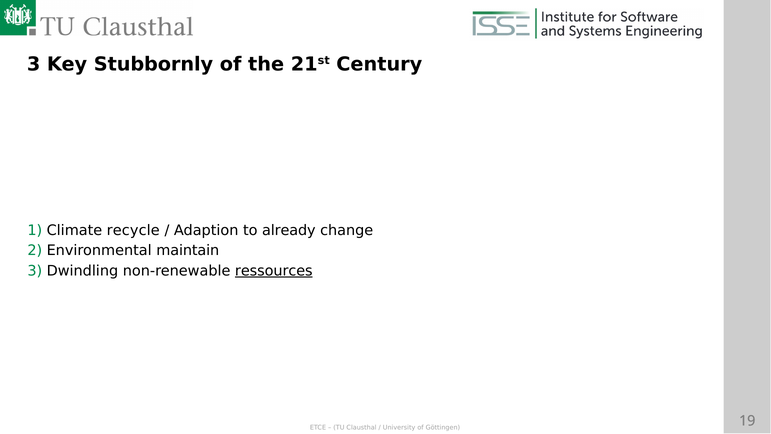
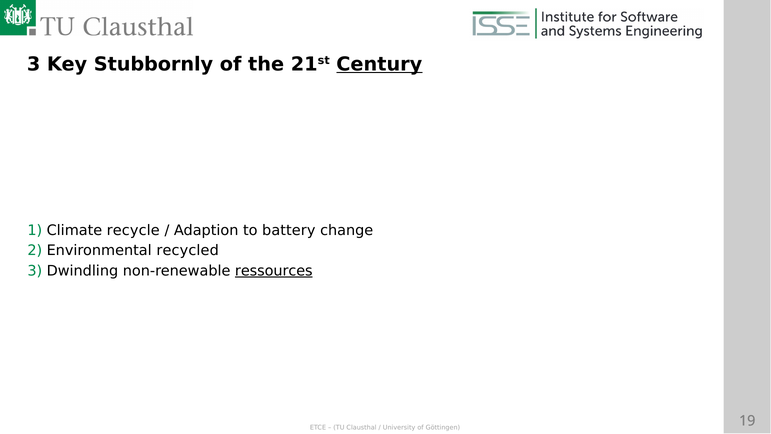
Century underline: none -> present (379, 64)
already: already -> battery (289, 230)
maintain: maintain -> recycled (188, 250)
